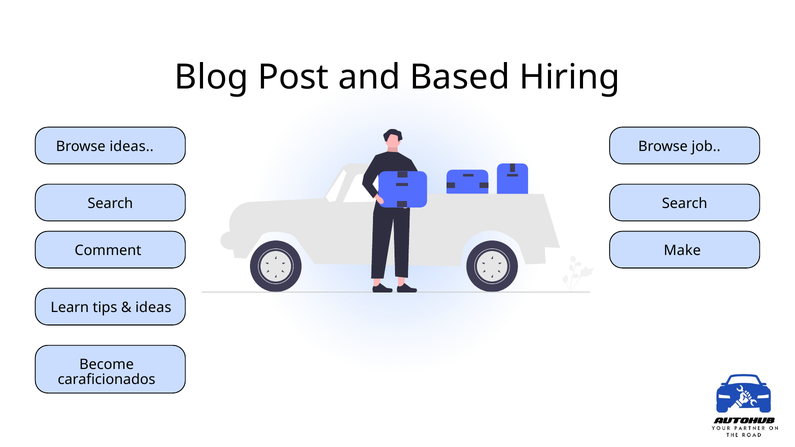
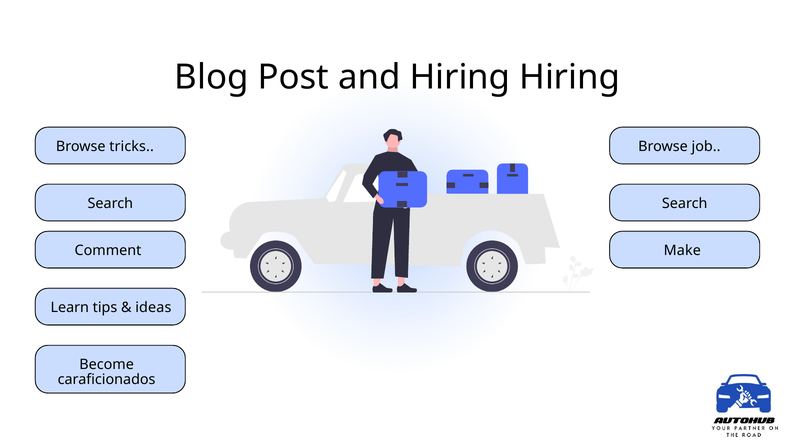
and Based: Based -> Hiring (460, 77)
Browse ideas: ideas -> tricks (132, 146)
